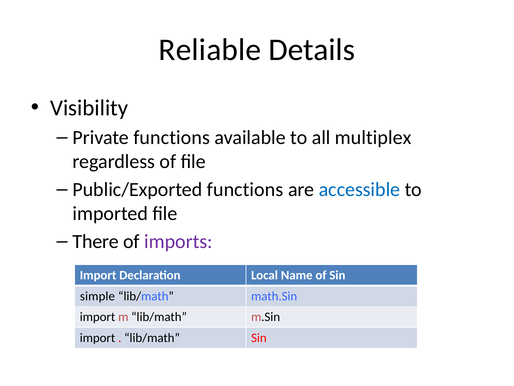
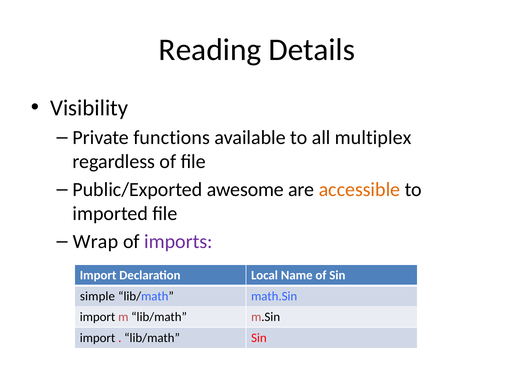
Reliable: Reliable -> Reading (210, 50)
Public/Exported functions: functions -> awesome (245, 189)
accessible colour: blue -> orange (359, 189)
There: There -> Wrap (96, 241)
